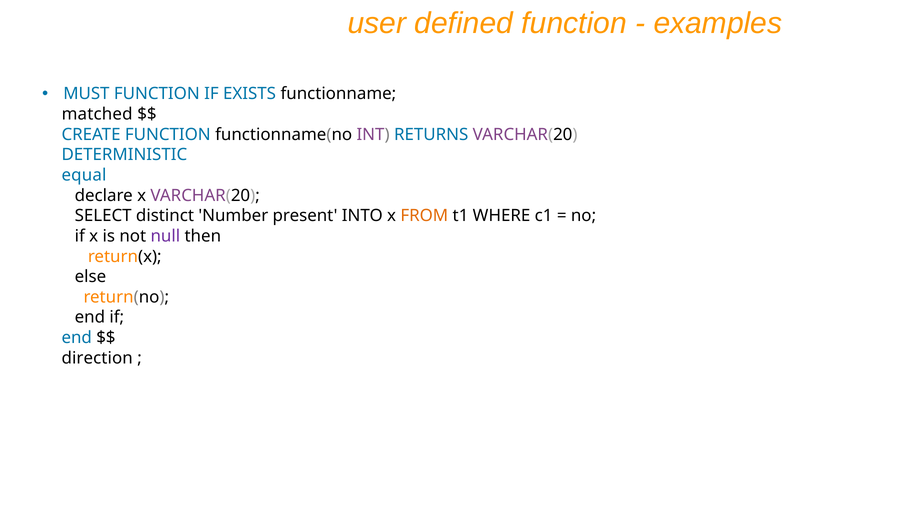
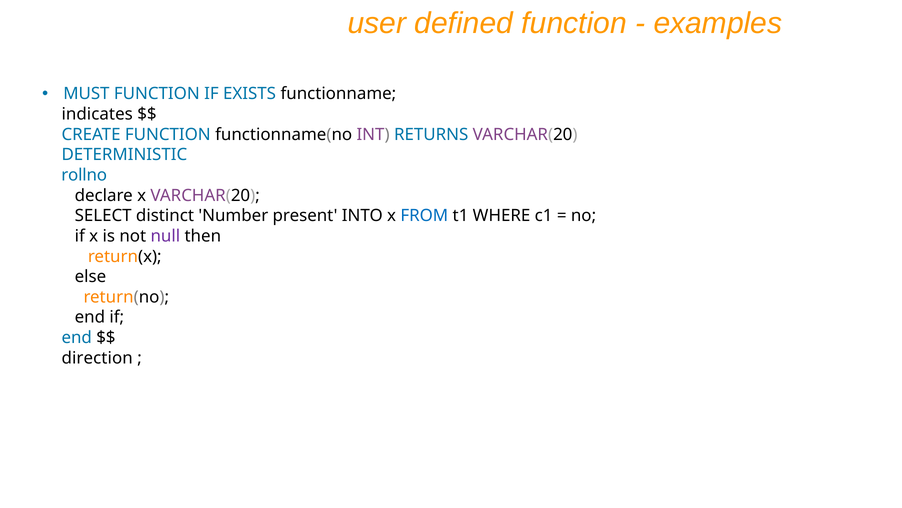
matched: matched -> indicates (97, 114)
equal: equal -> rollno (84, 175)
FROM colour: orange -> blue (424, 216)
